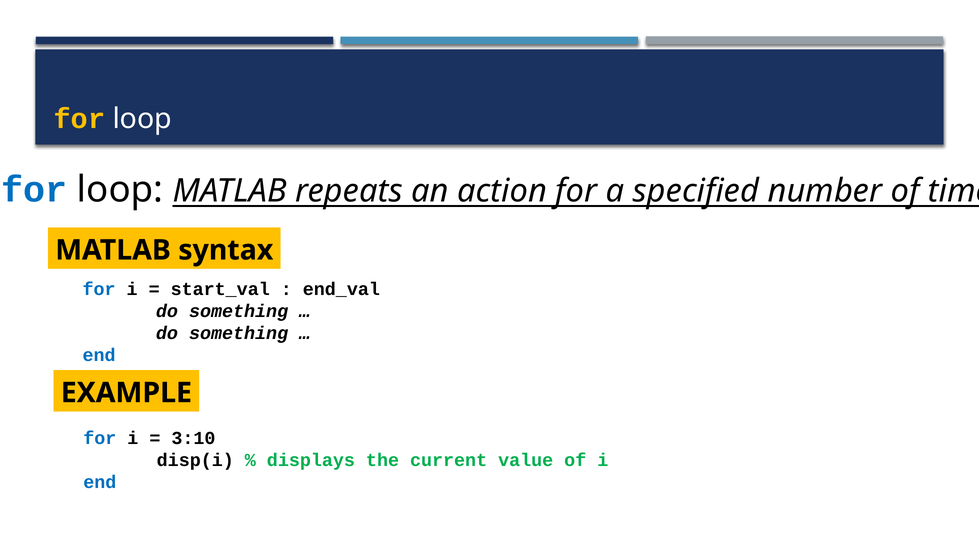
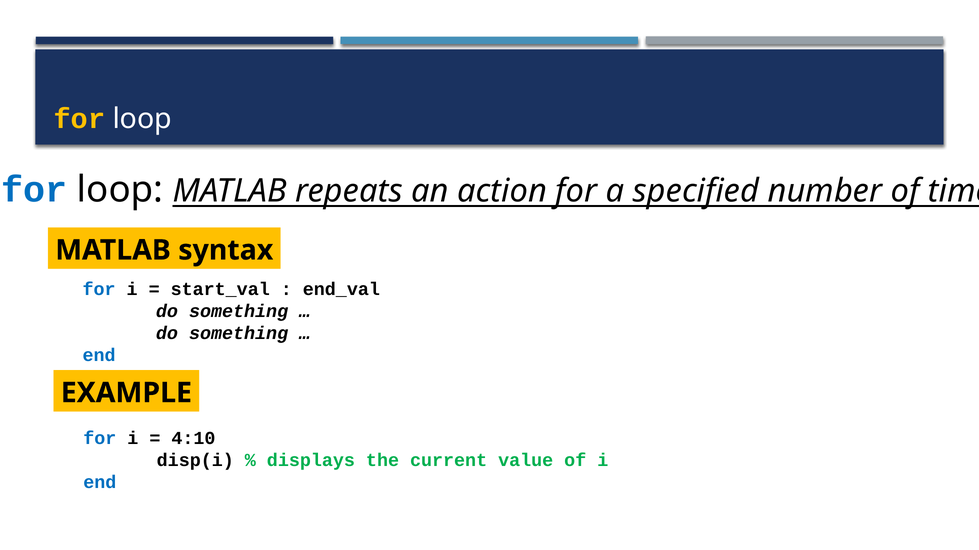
3:10: 3:10 -> 4:10 (193, 439)
